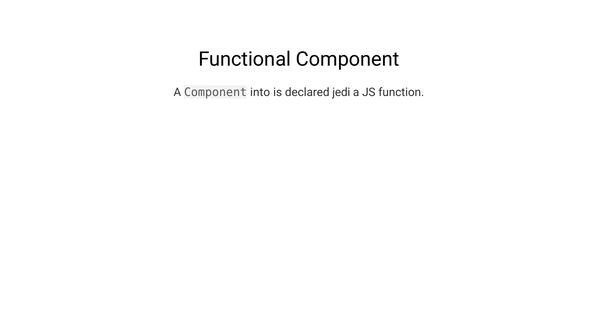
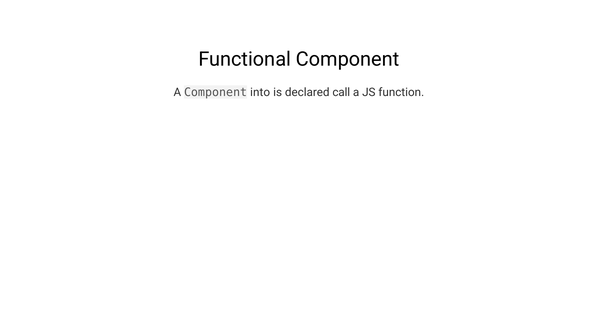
jedi: jedi -> call (341, 92)
